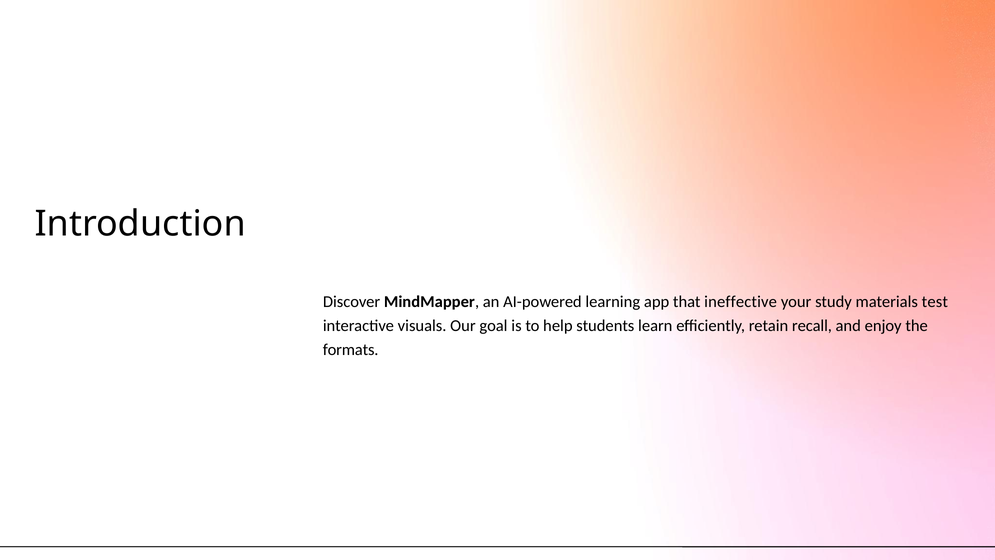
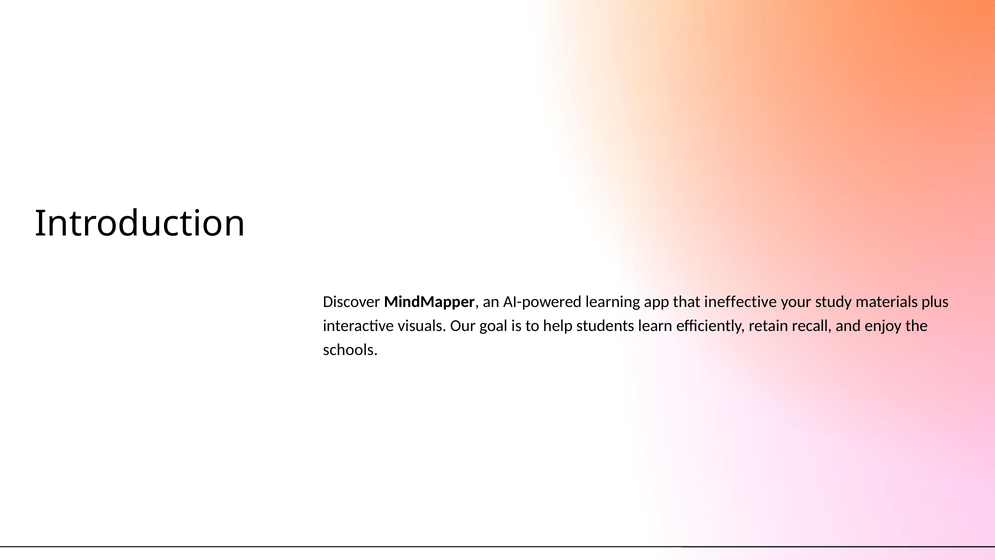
test: test -> plus (935, 302)
formats: formats -> schools (350, 349)
